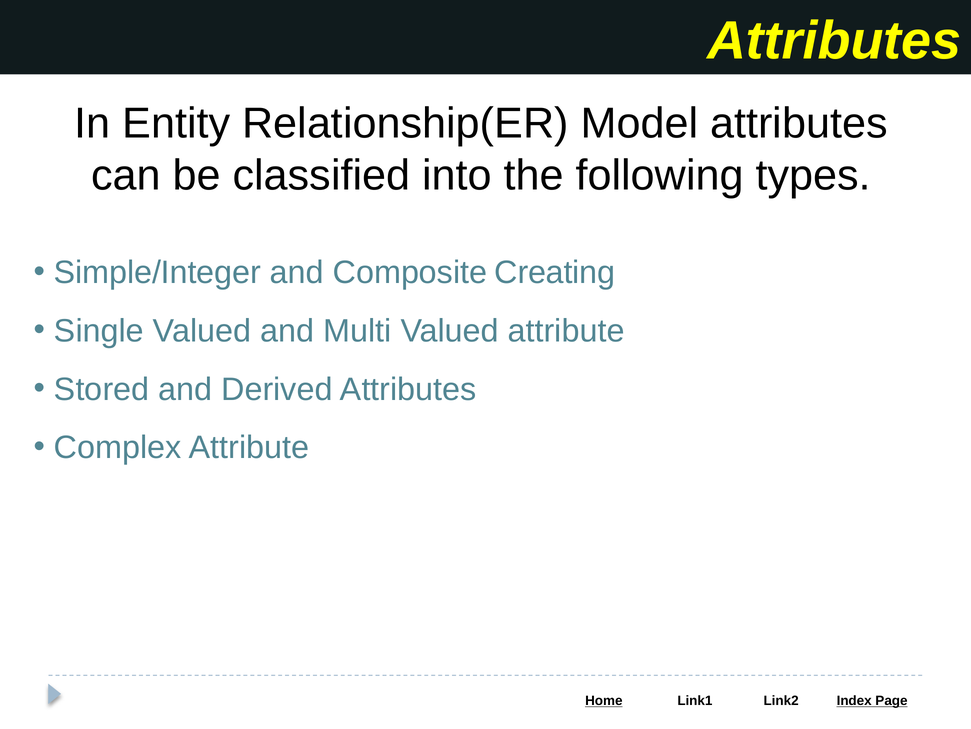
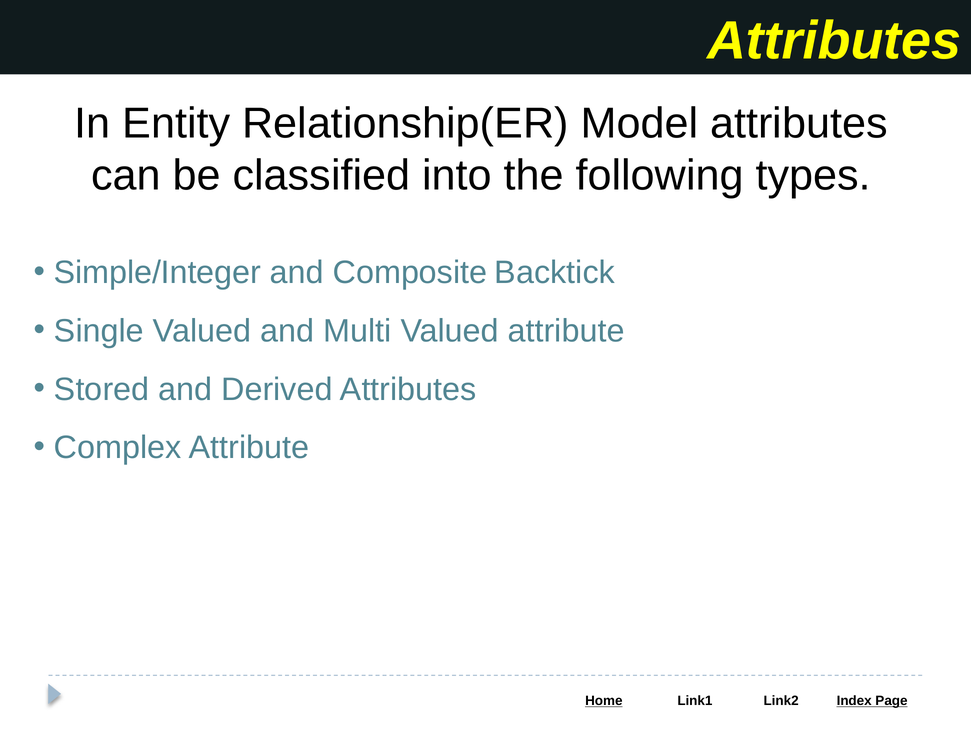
Creating: Creating -> Backtick (555, 272)
